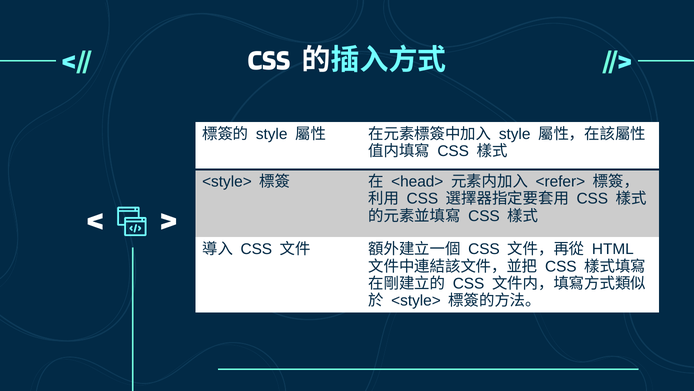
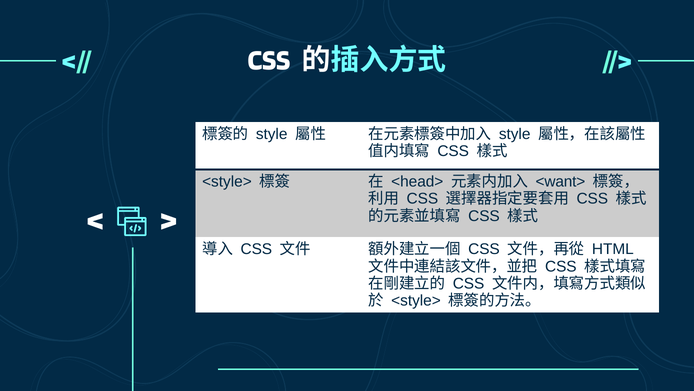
<refer>: <refer> -> <want> (560, 181)
